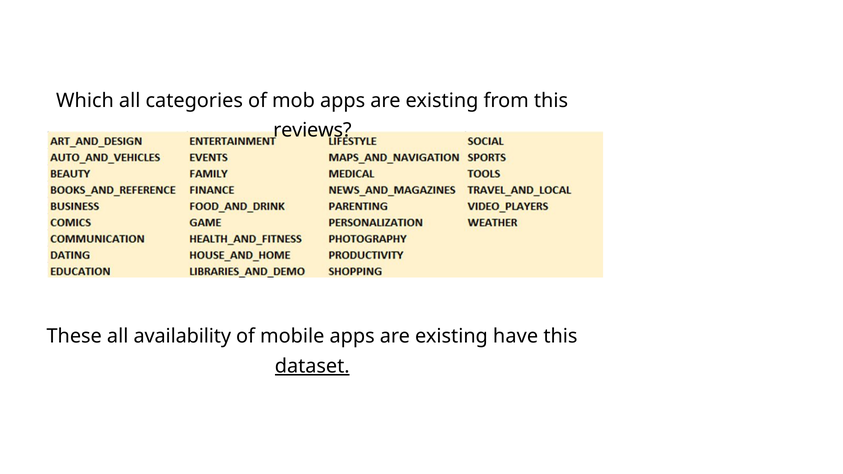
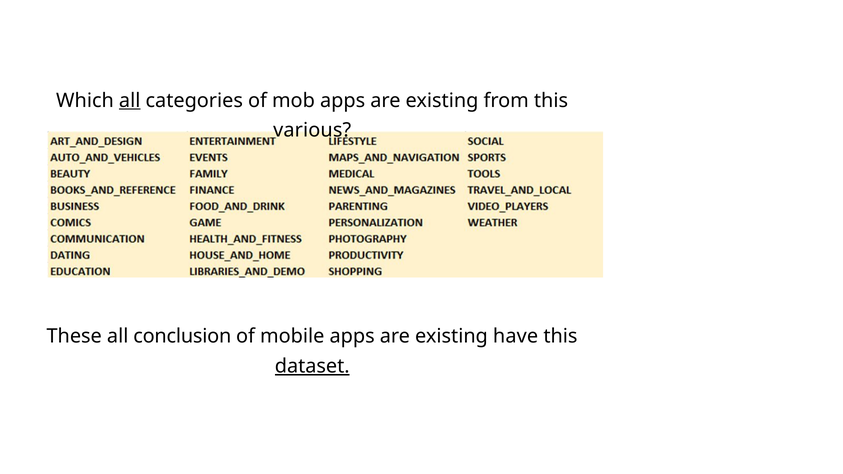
all underline: none -> present (130, 100)
reviews: reviews -> various (312, 130)
availability: availability -> conclusion (182, 337)
